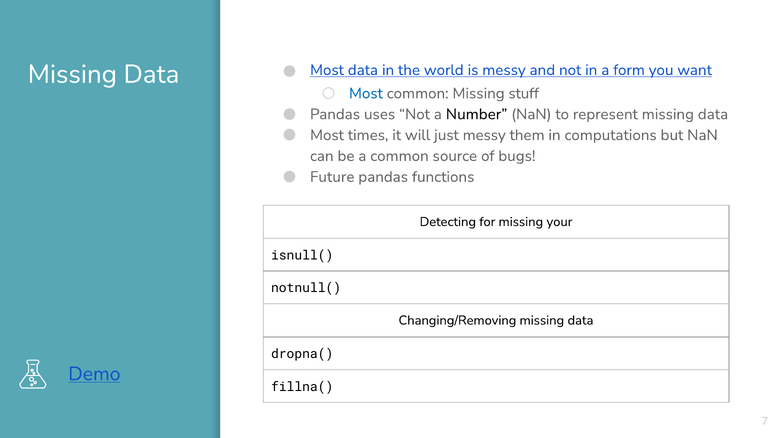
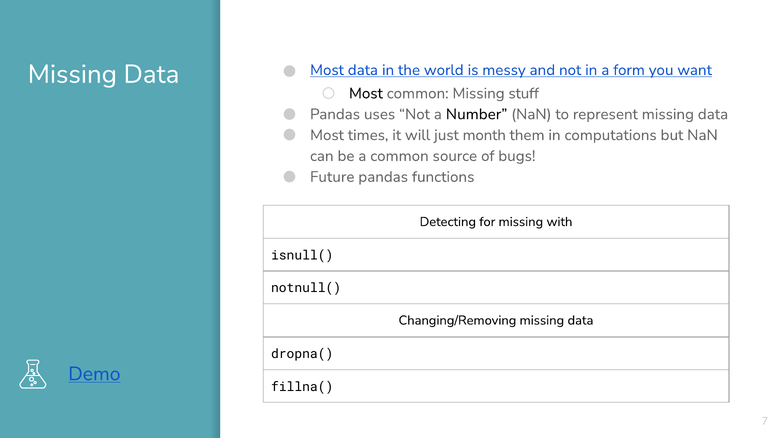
Most colour: blue -> black (366, 93)
just messy: messy -> month (484, 135)
your: your -> with (559, 222)
